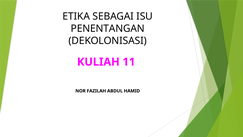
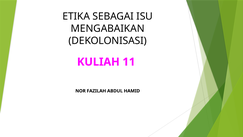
PENENTANGAN: PENENTANGAN -> MENGABAIKAN (108, 29)
